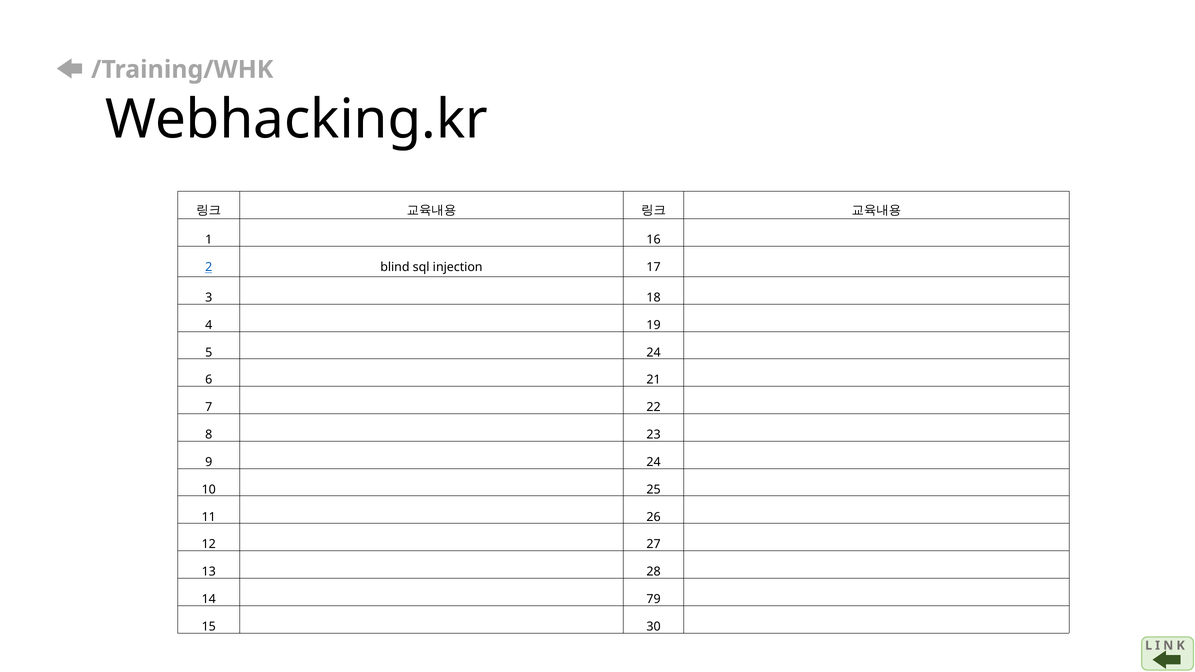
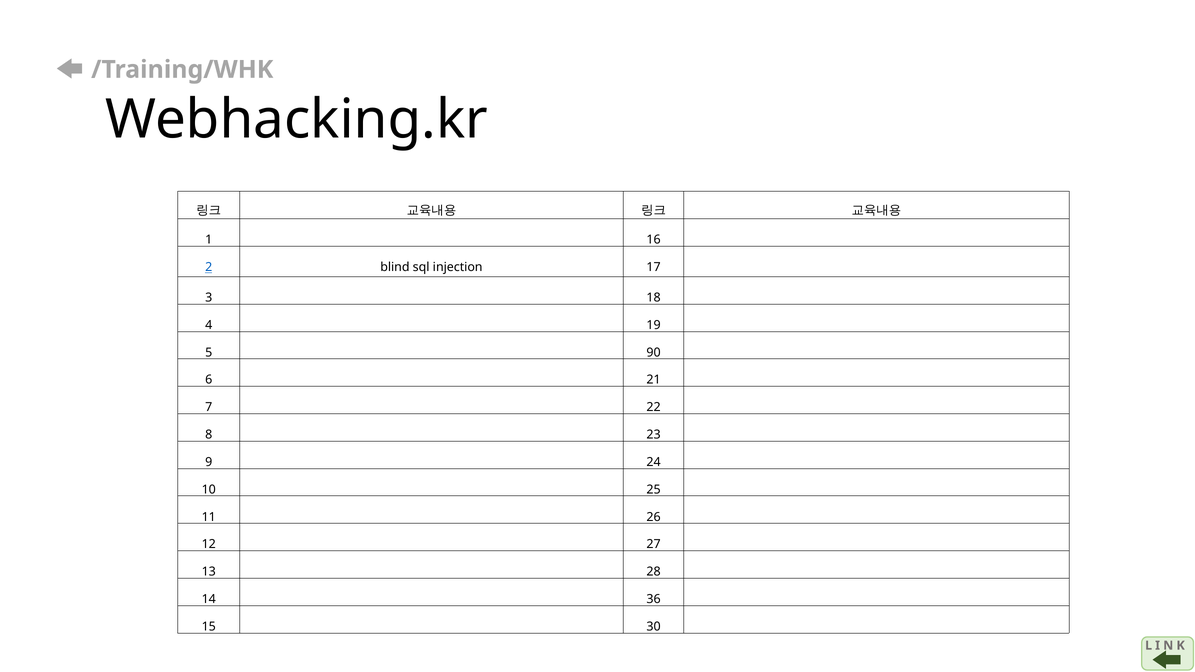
5 24: 24 -> 90 (654, 353)
79: 79 -> 36 (654, 599)
